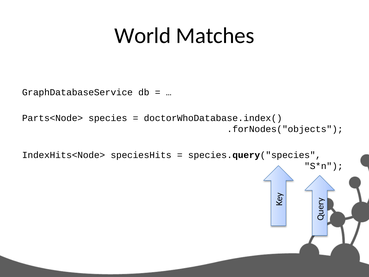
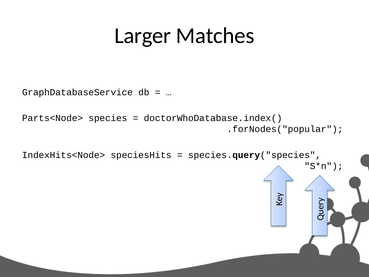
World: World -> Larger (143, 36)
.forNodes("objects: .forNodes("objects -> .forNodes("popular (285, 129)
